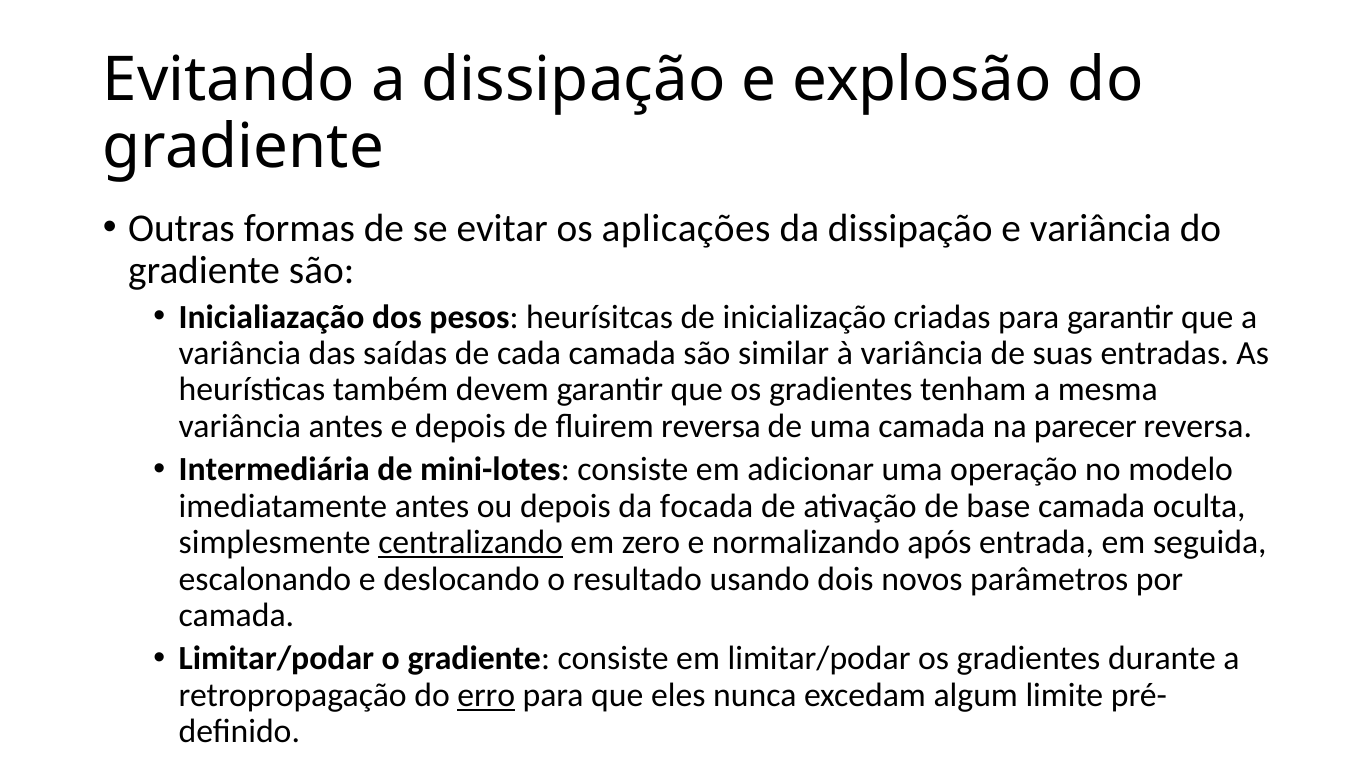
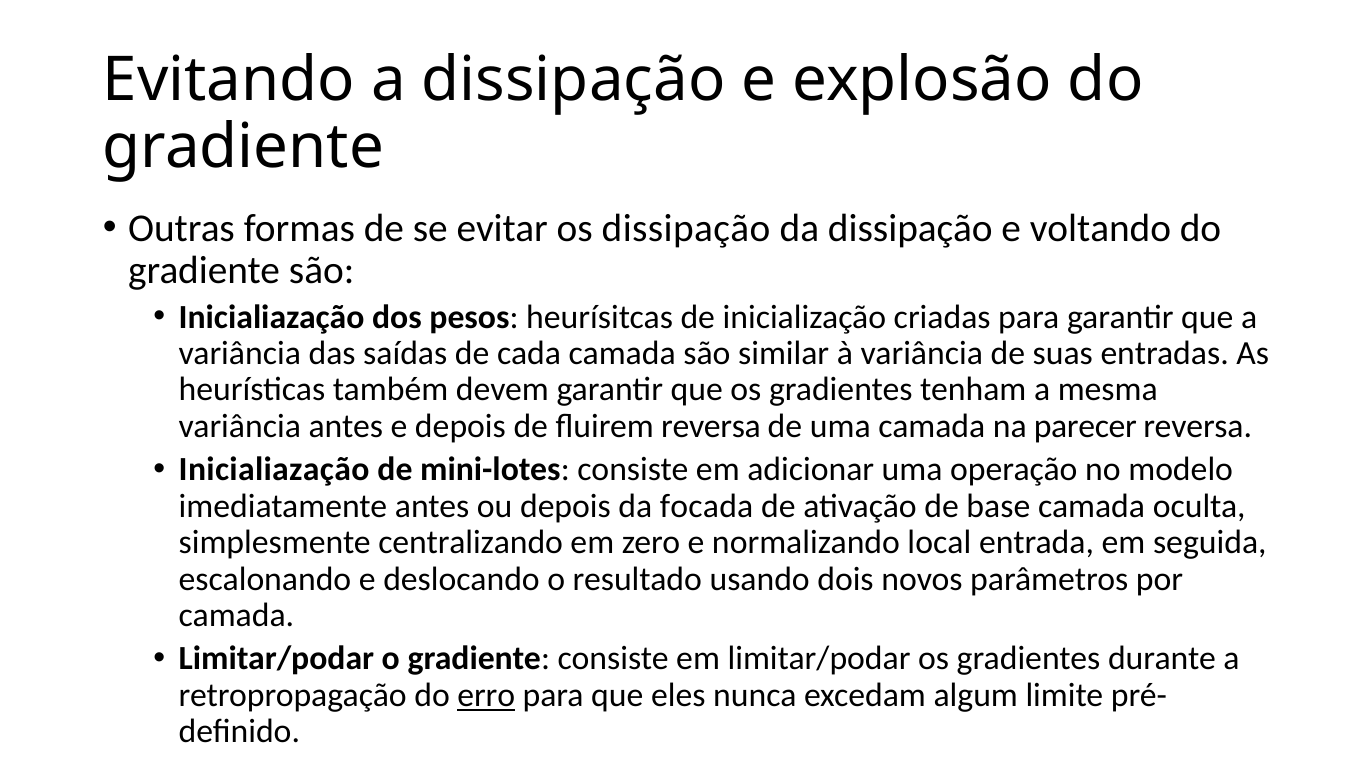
os aplicações: aplicações -> dissipação (686, 228)
e variância: variância -> voltando (1100, 228)
Intermediária: Intermediária -> Inicialiazação (274, 470)
centralizando underline: present -> none (471, 542)
após: após -> local (939, 542)
